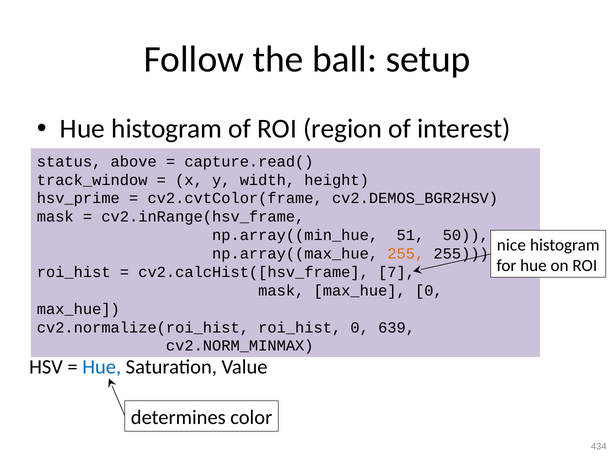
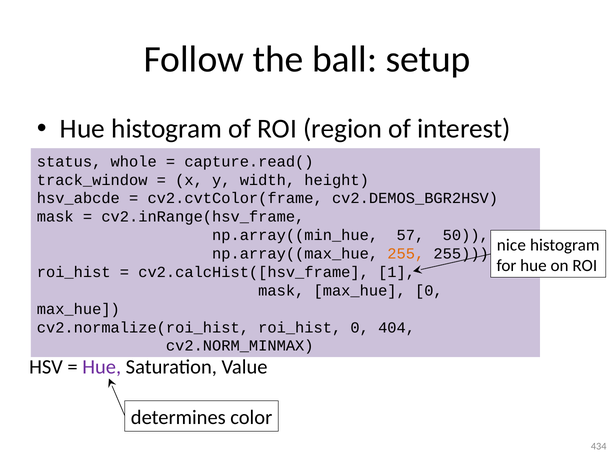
above: above -> whole (134, 162)
hsv_prime: hsv_prime -> hsv_abcde (78, 199)
51: 51 -> 57 (410, 235)
7: 7 -> 1 (397, 272)
639: 639 -> 404 (397, 328)
Hue colour: blue -> purple (102, 367)
